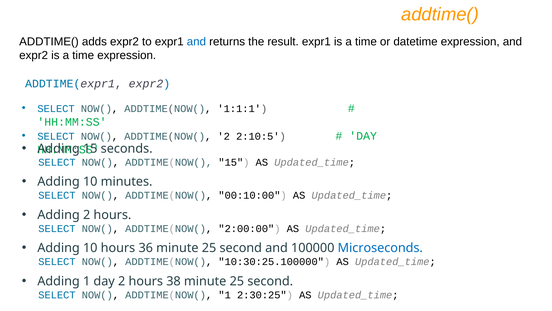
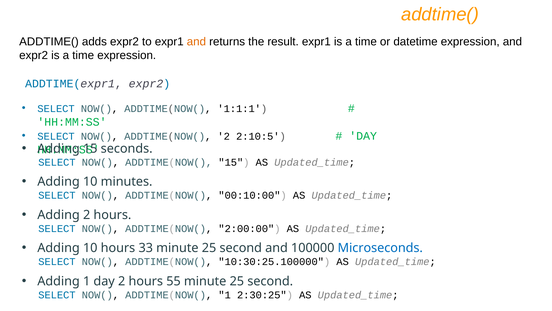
and colour: blue -> orange (196, 42)
36: 36 -> 33 (146, 248)
38: 38 -> 55 (173, 281)
